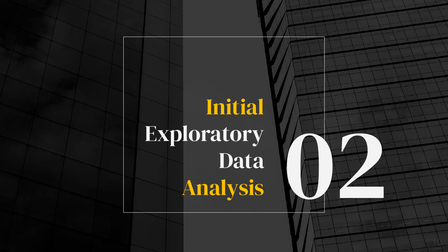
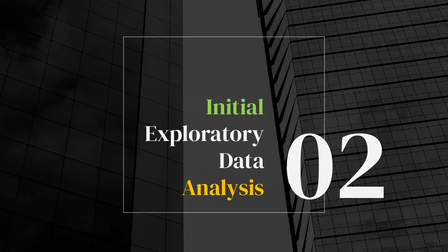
Initial colour: yellow -> light green (235, 107)
